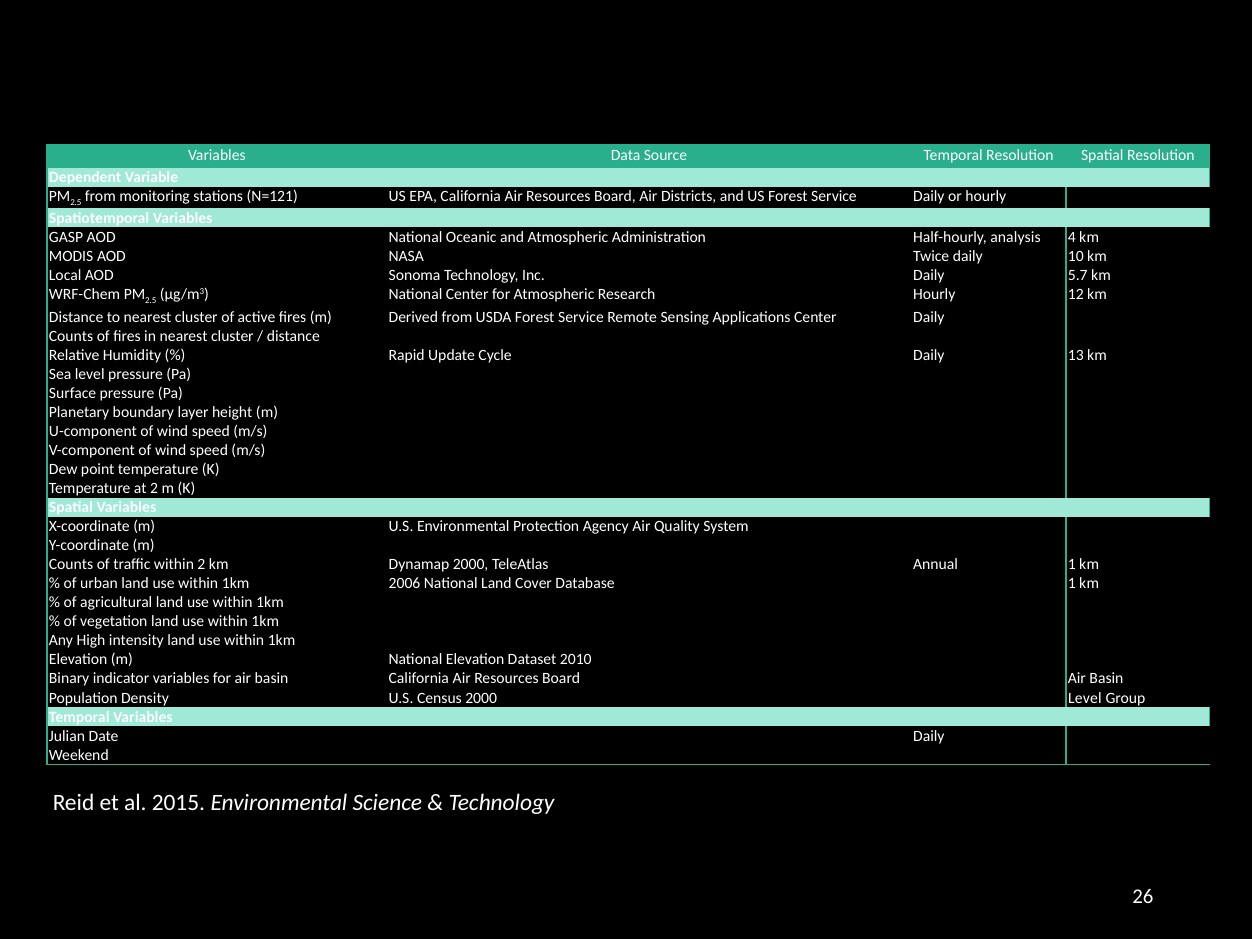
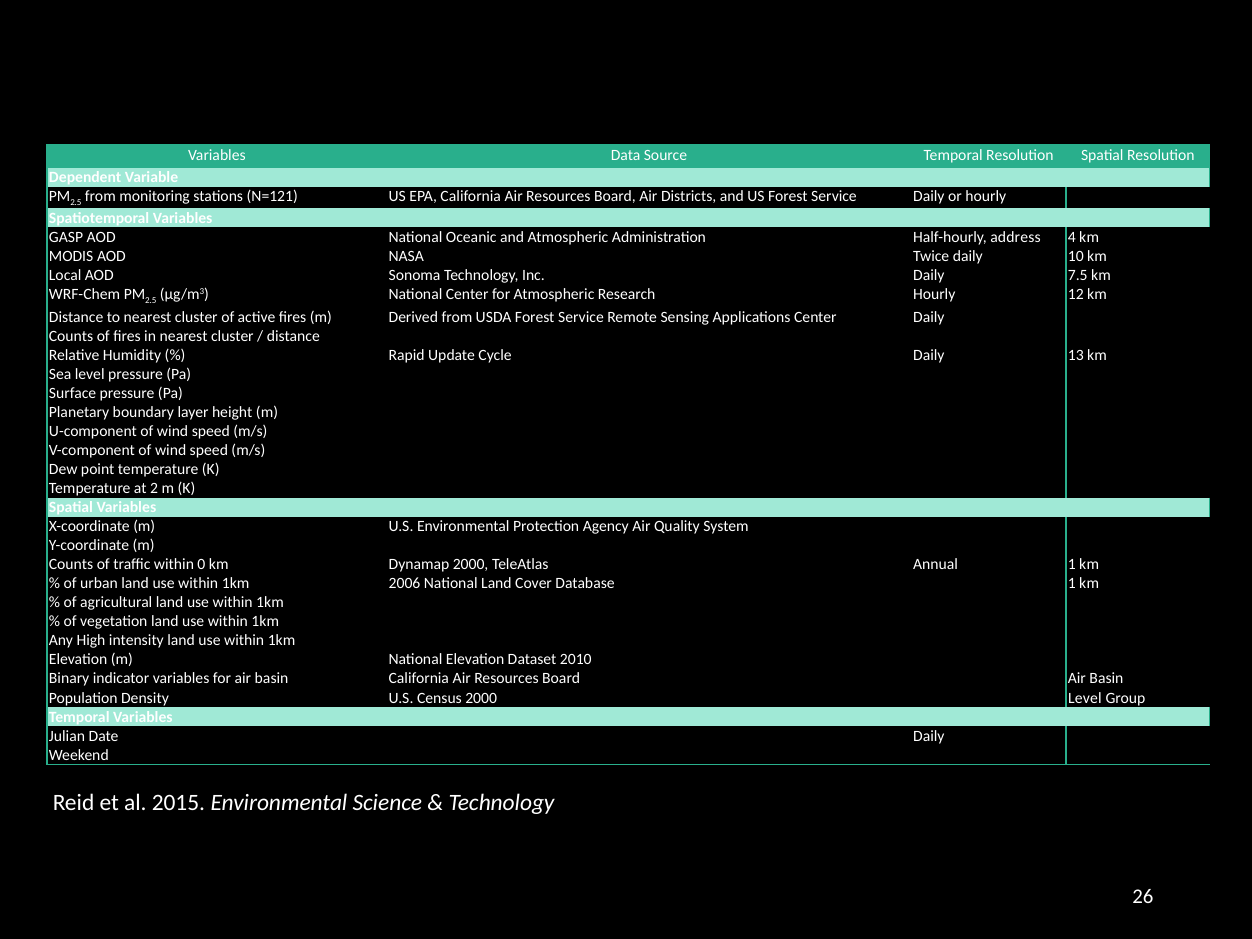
analysis: analysis -> address (1015, 237)
5.7: 5.7 -> 7.5 (1078, 275)
within 2: 2 -> 0 (201, 564)
